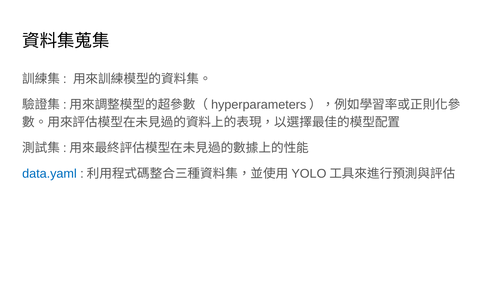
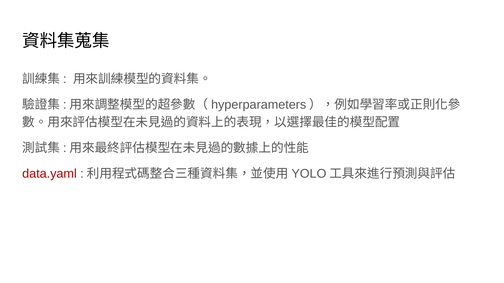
data.yaml colour: blue -> red (49, 174)
